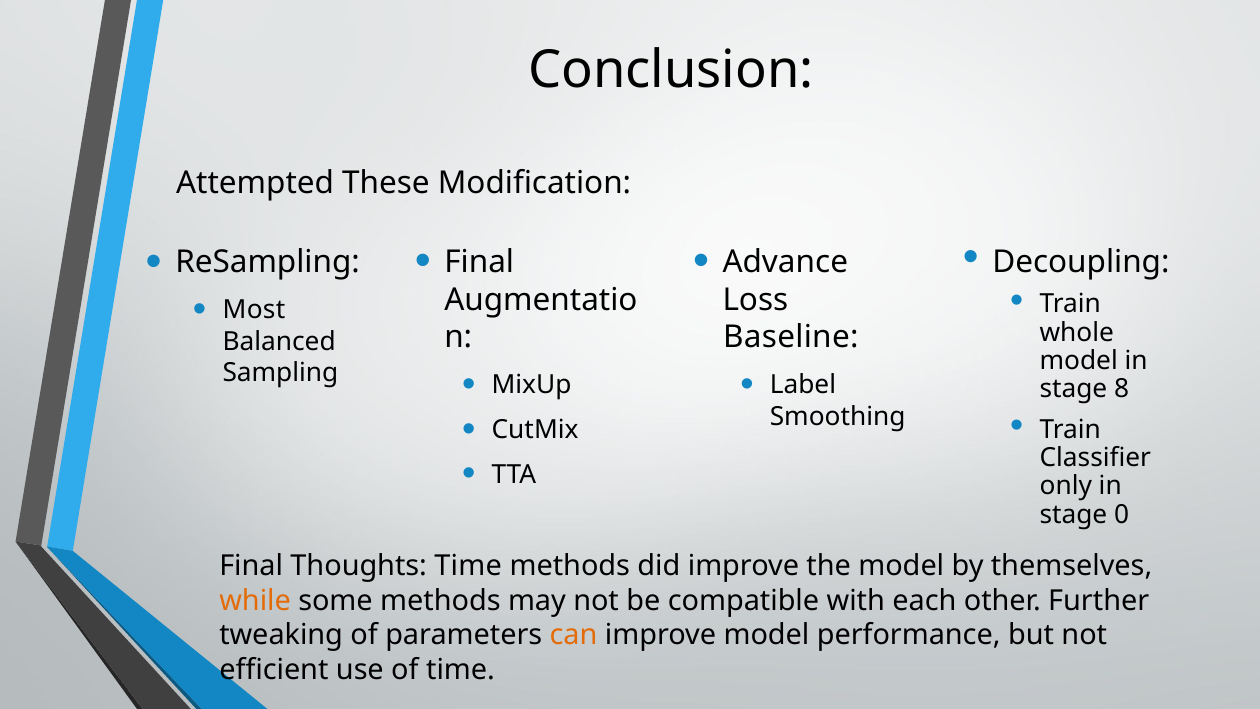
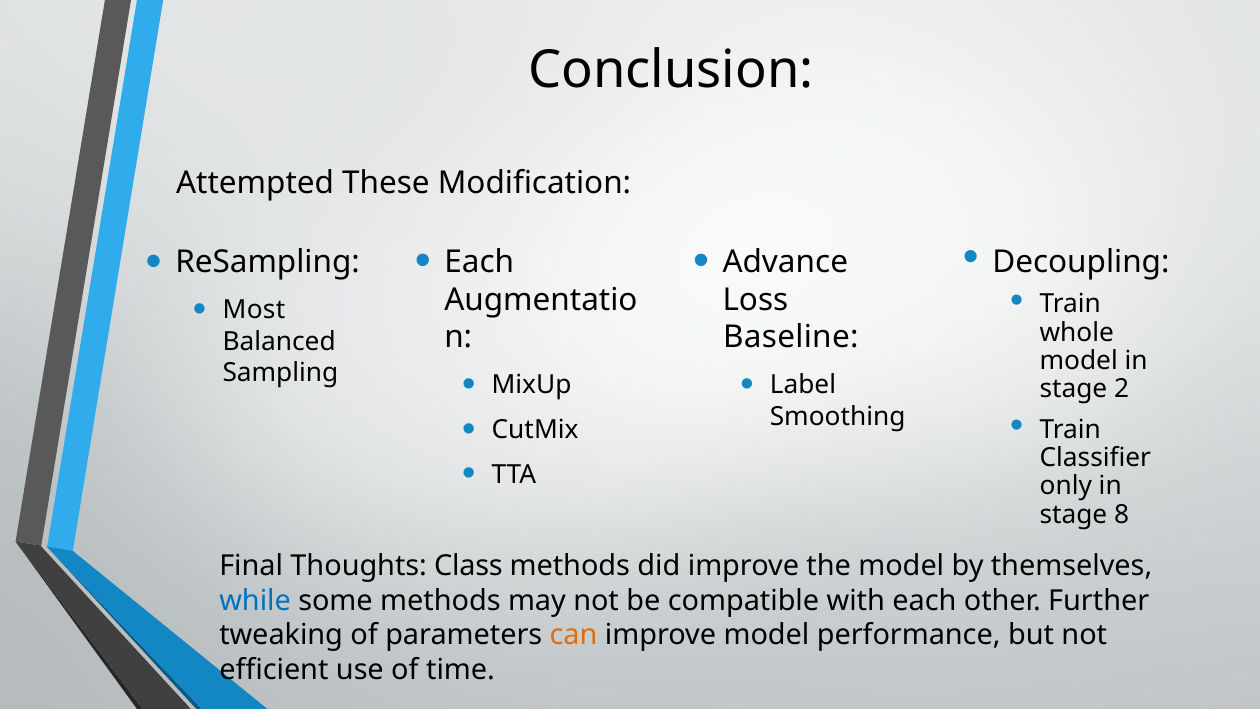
Final: Final -> Each (479, 262)
8: 8 -> 2 (1122, 389)
0: 0 -> 8 (1122, 514)
Thoughts Time: Time -> Class (468, 566)
while colour: orange -> blue (255, 600)
